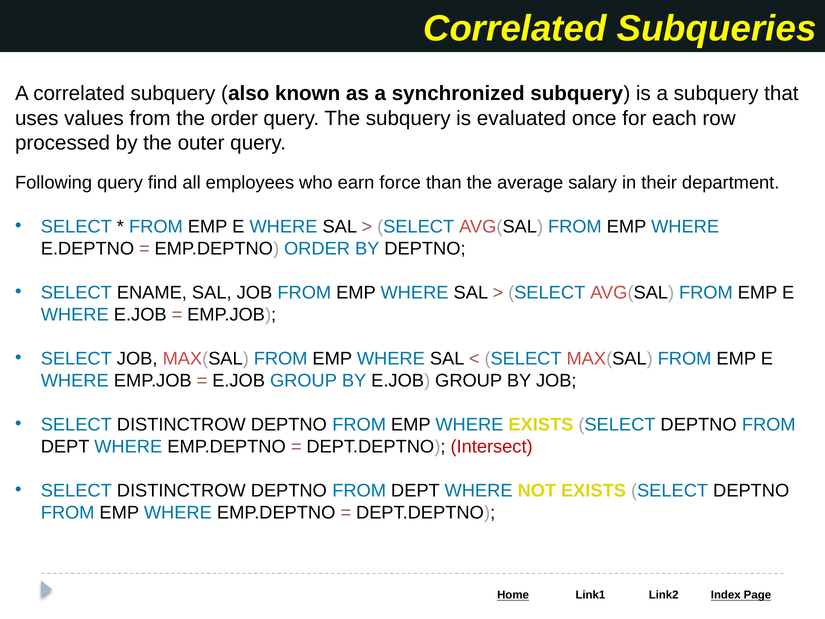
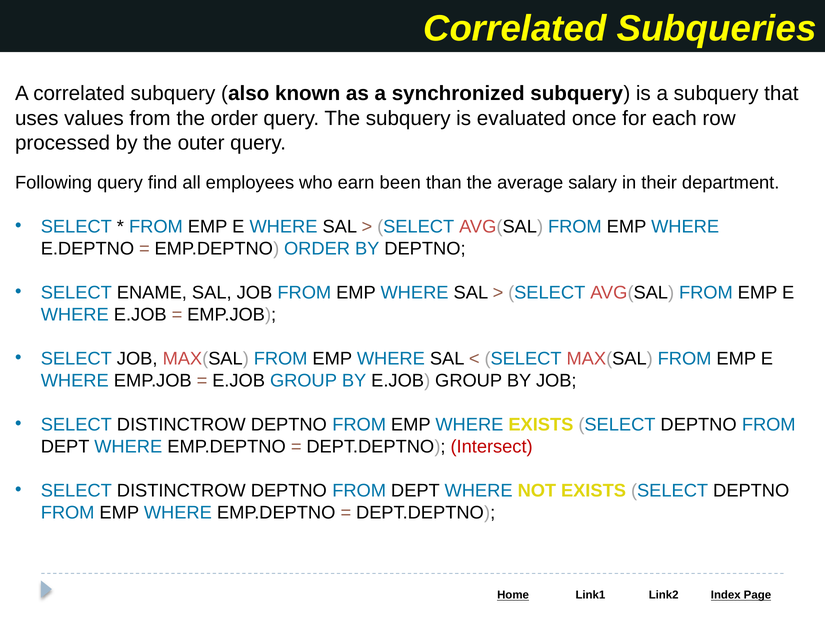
force: force -> been (400, 182)
